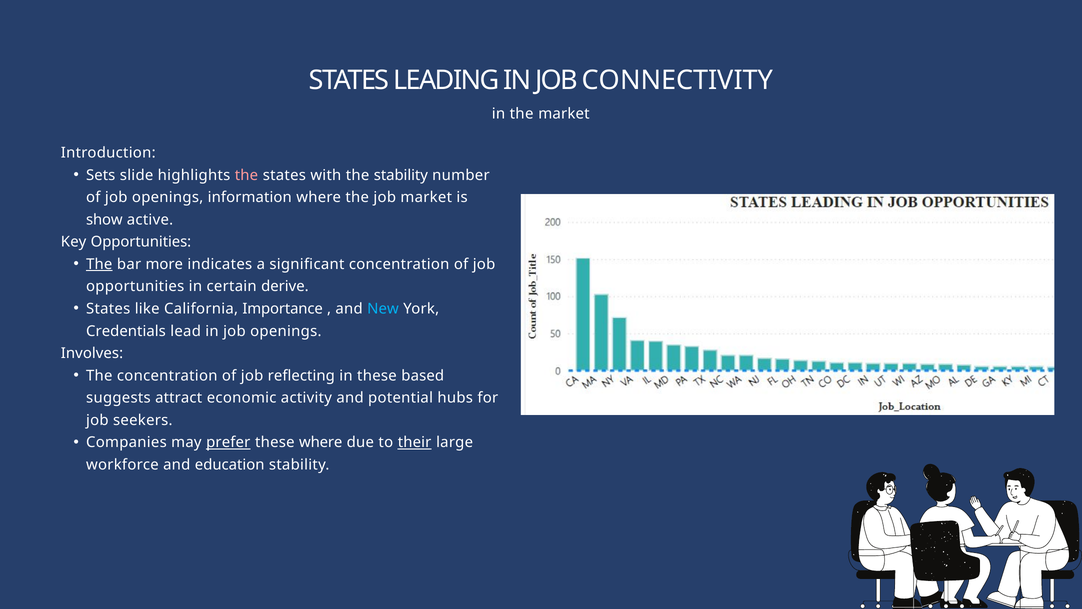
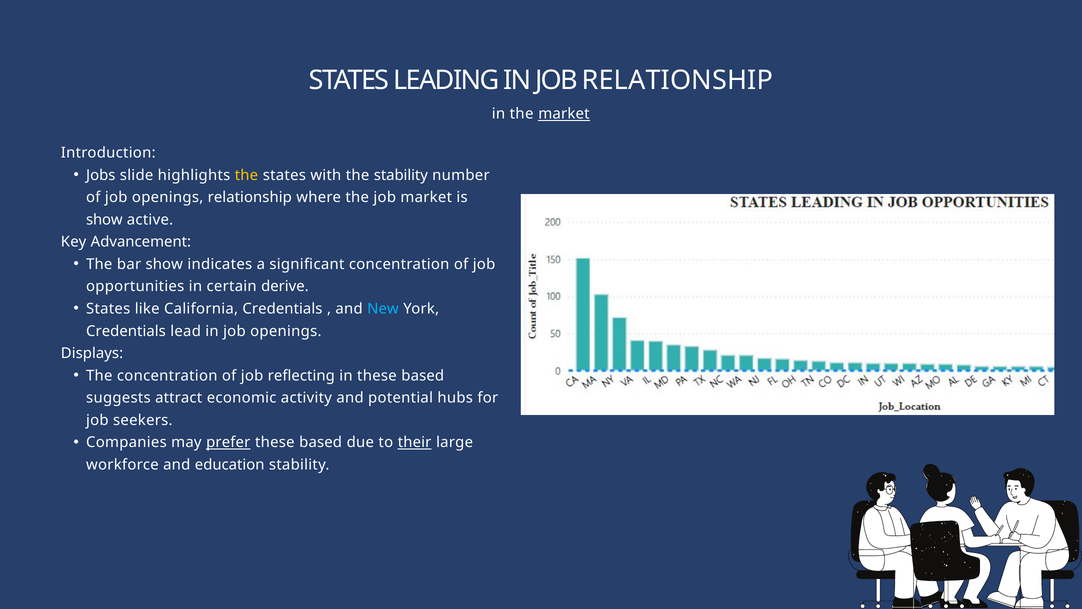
JOB CONNECTIVITY: CONNECTIVITY -> RELATIONSHIP (677, 80)
market underline: none -> present (564, 114)
Sets: Sets -> Jobs (101, 175)
the colour: pink -> yellow (246, 175)
openings information: information -> relationship (250, 197)
Key Opportunities: Opportunities -> Advancement (141, 242)
The underline: present -> none (99, 264)
bar more: more -> show (164, 264)
California Importance: Importance -> Credentials (282, 309)
Involves: Involves -> Displays (92, 353)
where: where -> based (321, 442)
